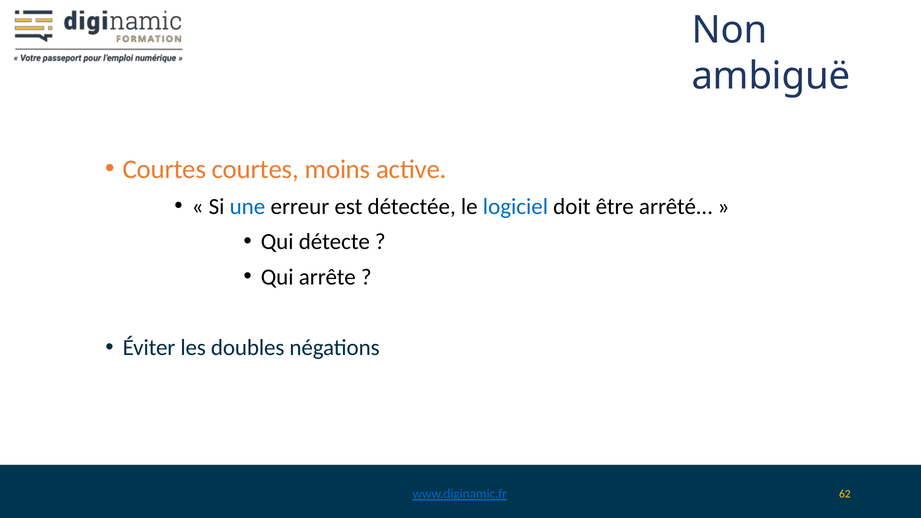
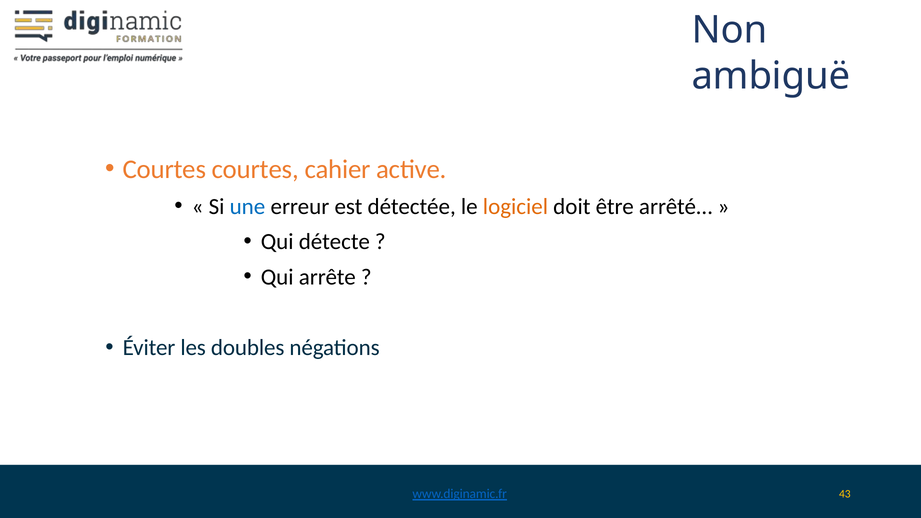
moins: moins -> cahier (338, 169)
logiciel colour: blue -> orange (515, 207)
62: 62 -> 43 (845, 494)
